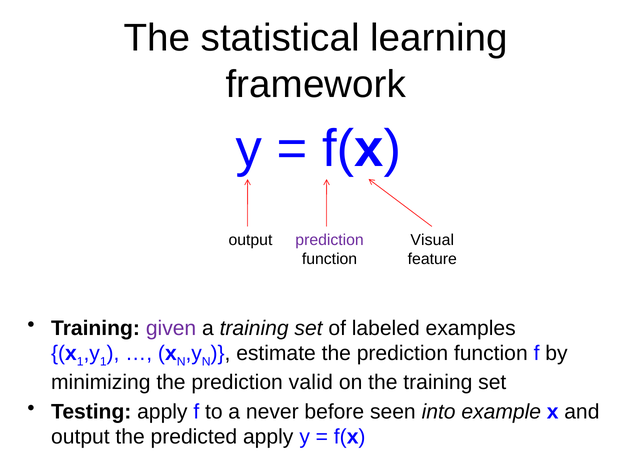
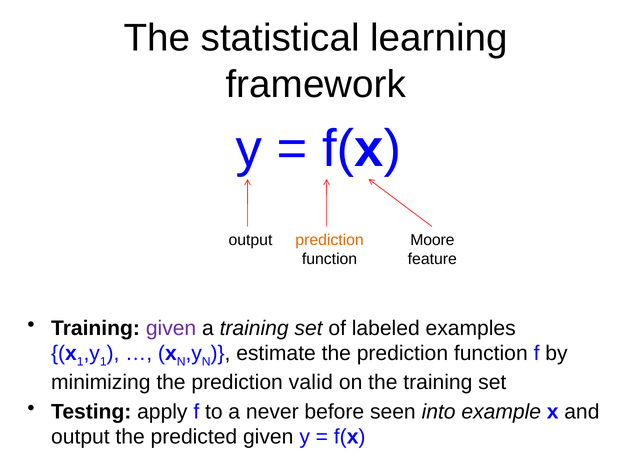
prediction colour: purple -> orange (330, 240)
Visual: Visual -> Moore (432, 240)
predicted apply: apply -> given (268, 437)
